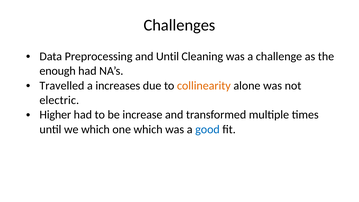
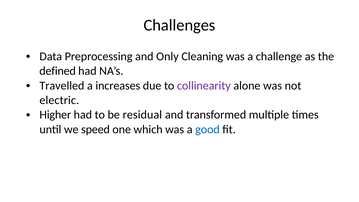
and Until: Until -> Only (167, 56)
enough: enough -> defined (58, 71)
collinearity colour: orange -> purple (204, 86)
increase: increase -> residual (142, 115)
we which: which -> speed (95, 129)
